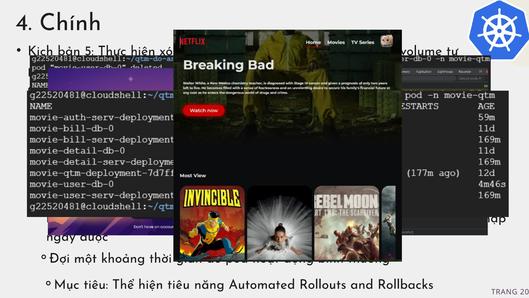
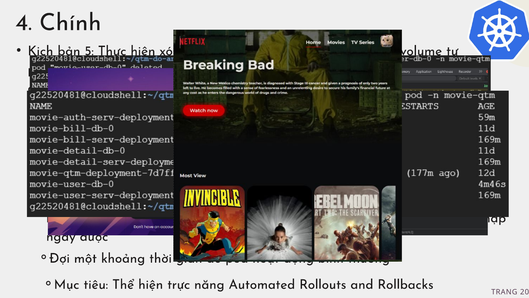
hiện tiêu: tiêu -> trực (179, 284)
